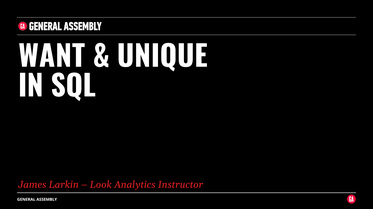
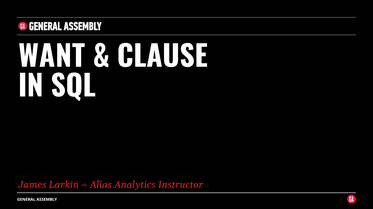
UNIQUE: UNIQUE -> CLAUSE (162, 57)
Look: Look -> Alias (101, 185)
